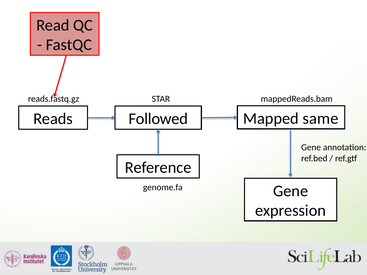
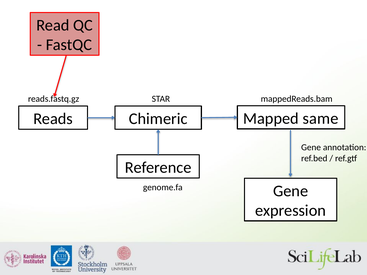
Followed: Followed -> Chimeric (158, 119)
